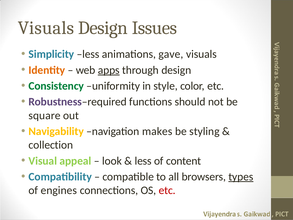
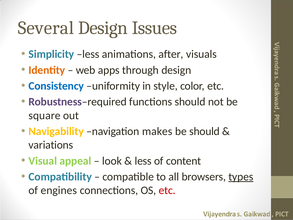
Visuals: Visuals -> Several (46, 28)
gave: gave -> after (171, 54)
apps underline: present -> none (109, 70)
Consistency colour: green -> blue (56, 86)
be styling: styling -> should (205, 131)
collection: collection -> variations (51, 145)
